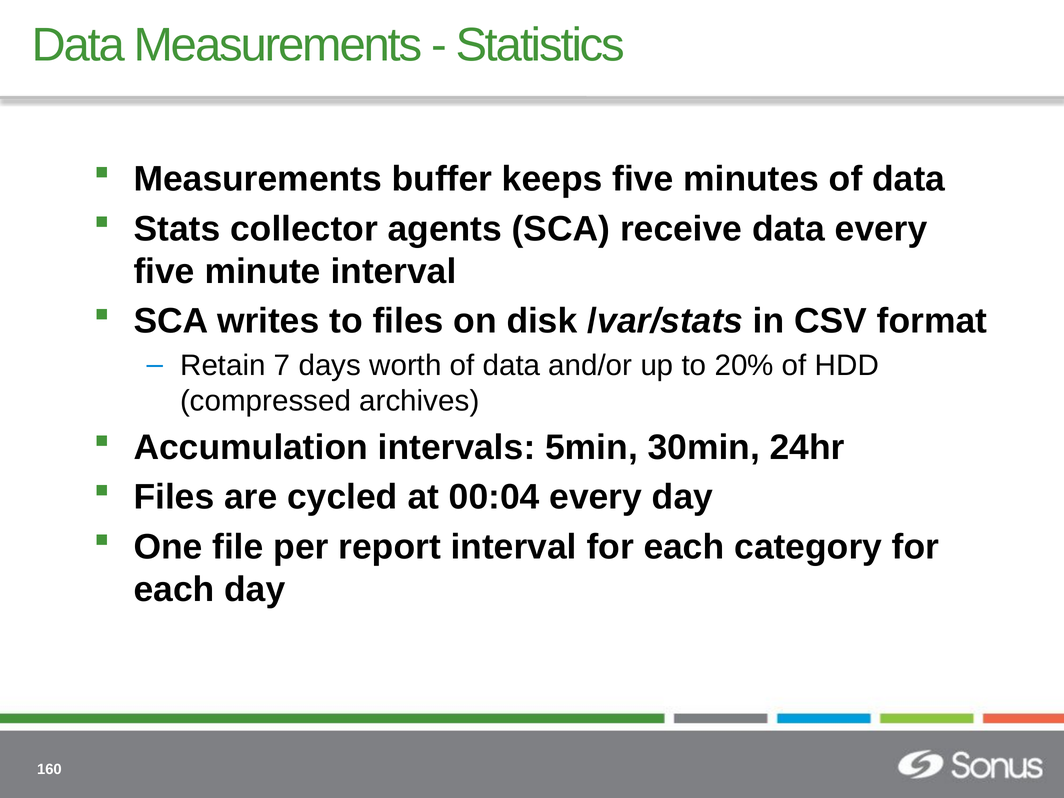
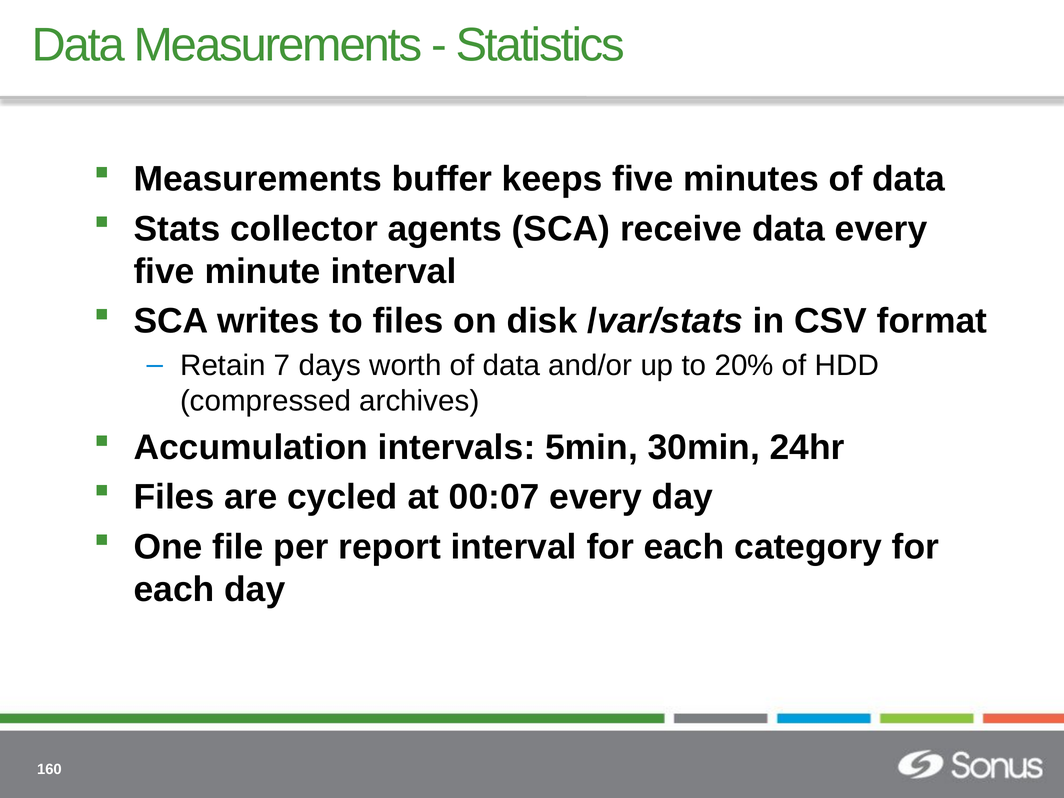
00:04: 00:04 -> 00:07 (494, 497)
